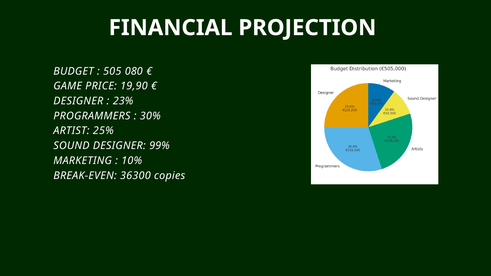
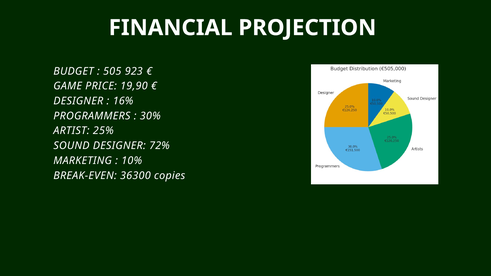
080: 080 -> 923 (134, 71)
23%: 23% -> 16% (123, 101)
99%: 99% -> 72% (160, 146)
